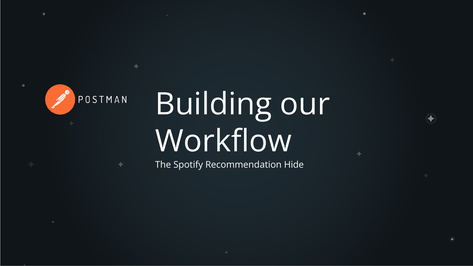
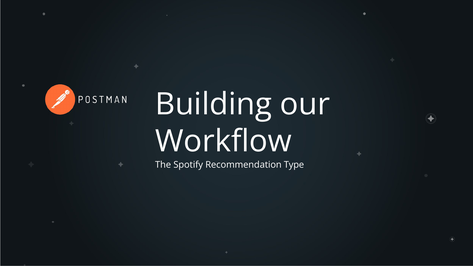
Hide: Hide -> Type (294, 165)
